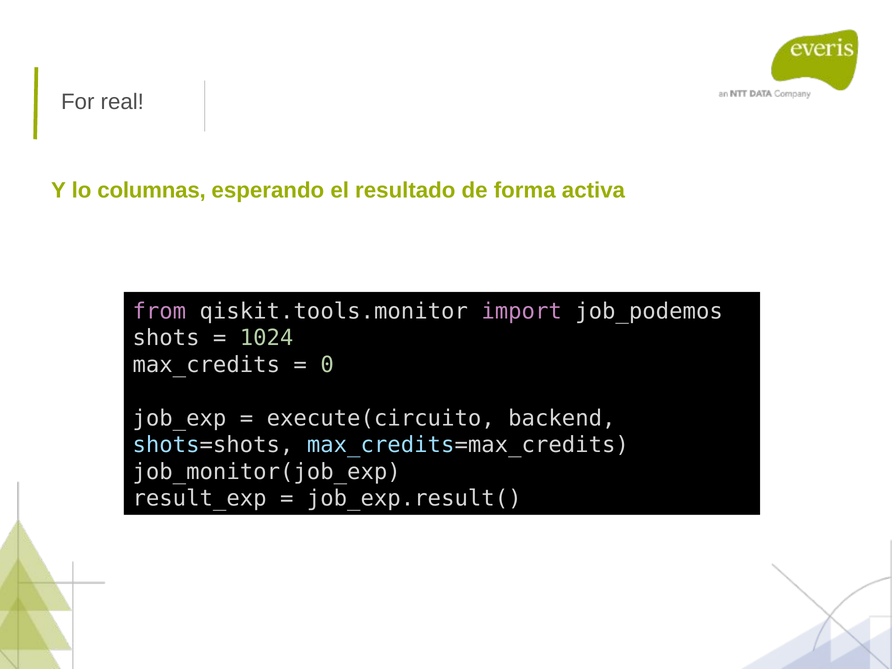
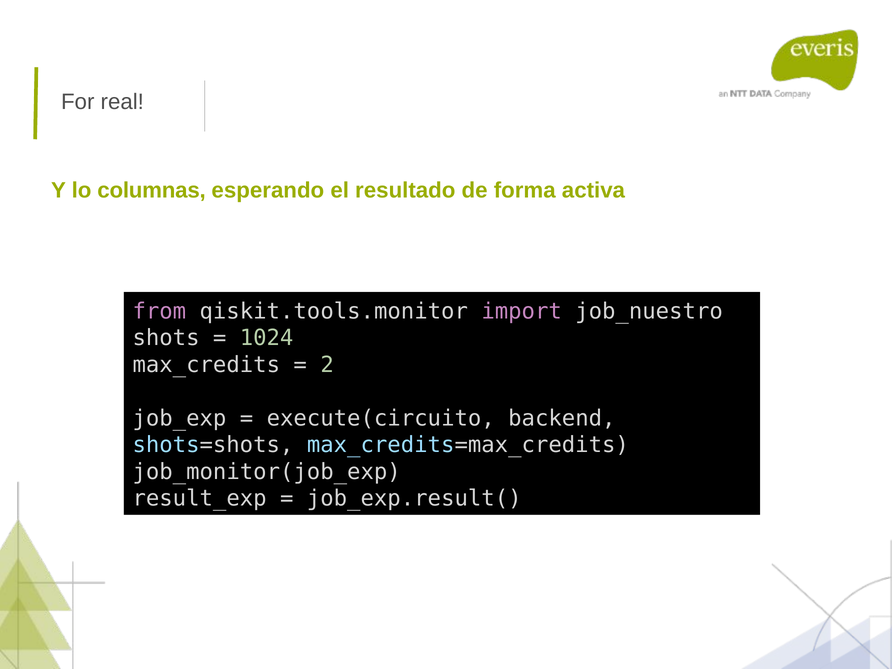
job_podemos: job_podemos -> job_nuestro (649, 311)
0: 0 -> 2 (327, 365)
